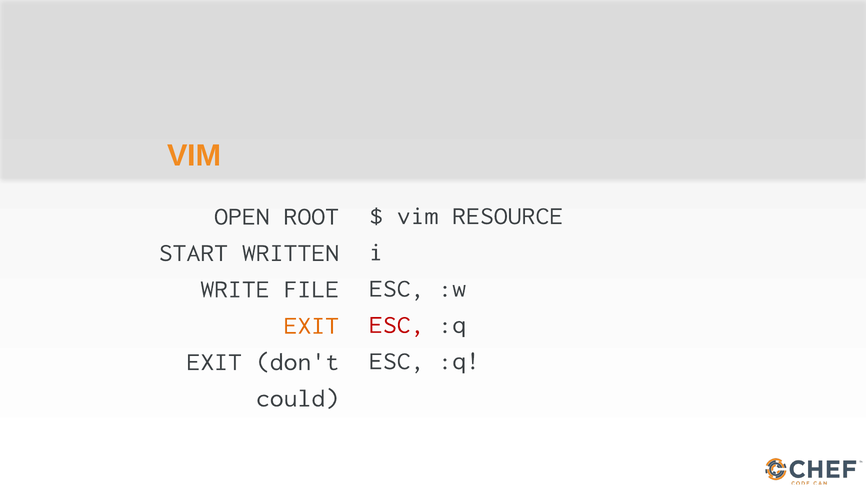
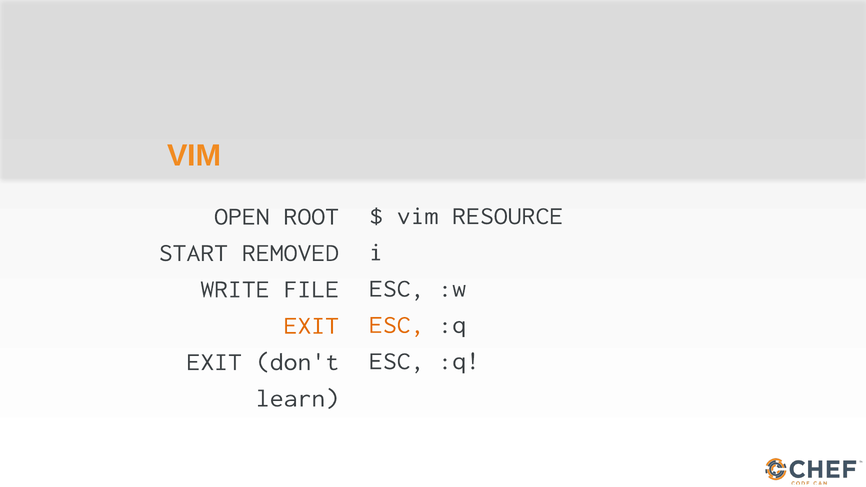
WRITTEN: WRITTEN -> REMOVED (291, 253)
ESC colour: red -> orange (397, 325)
could: could -> learn (298, 398)
